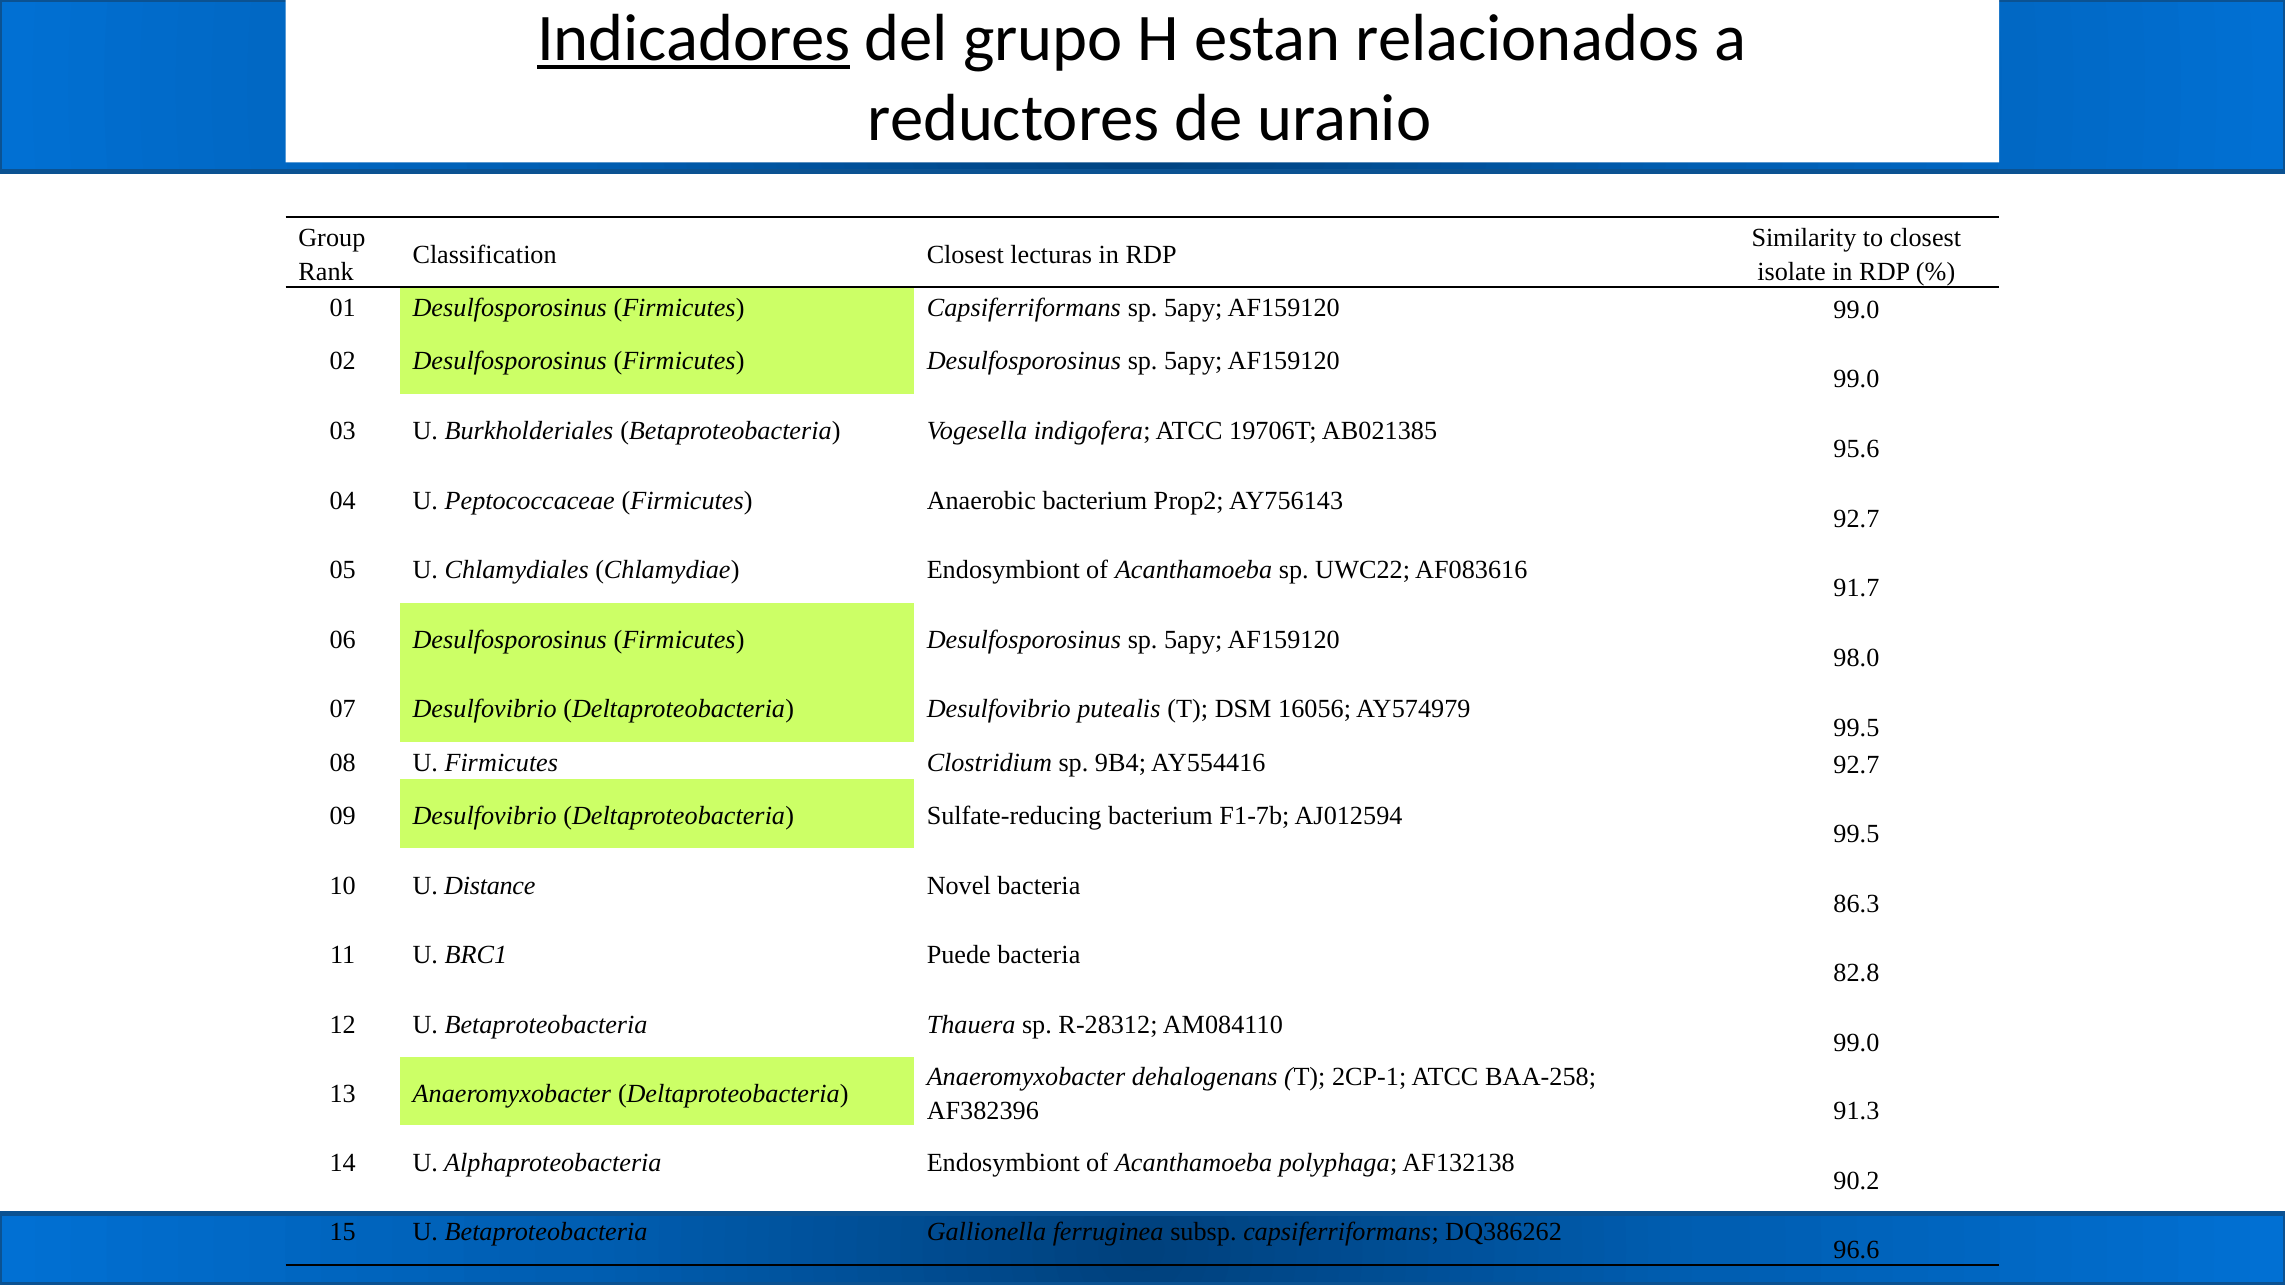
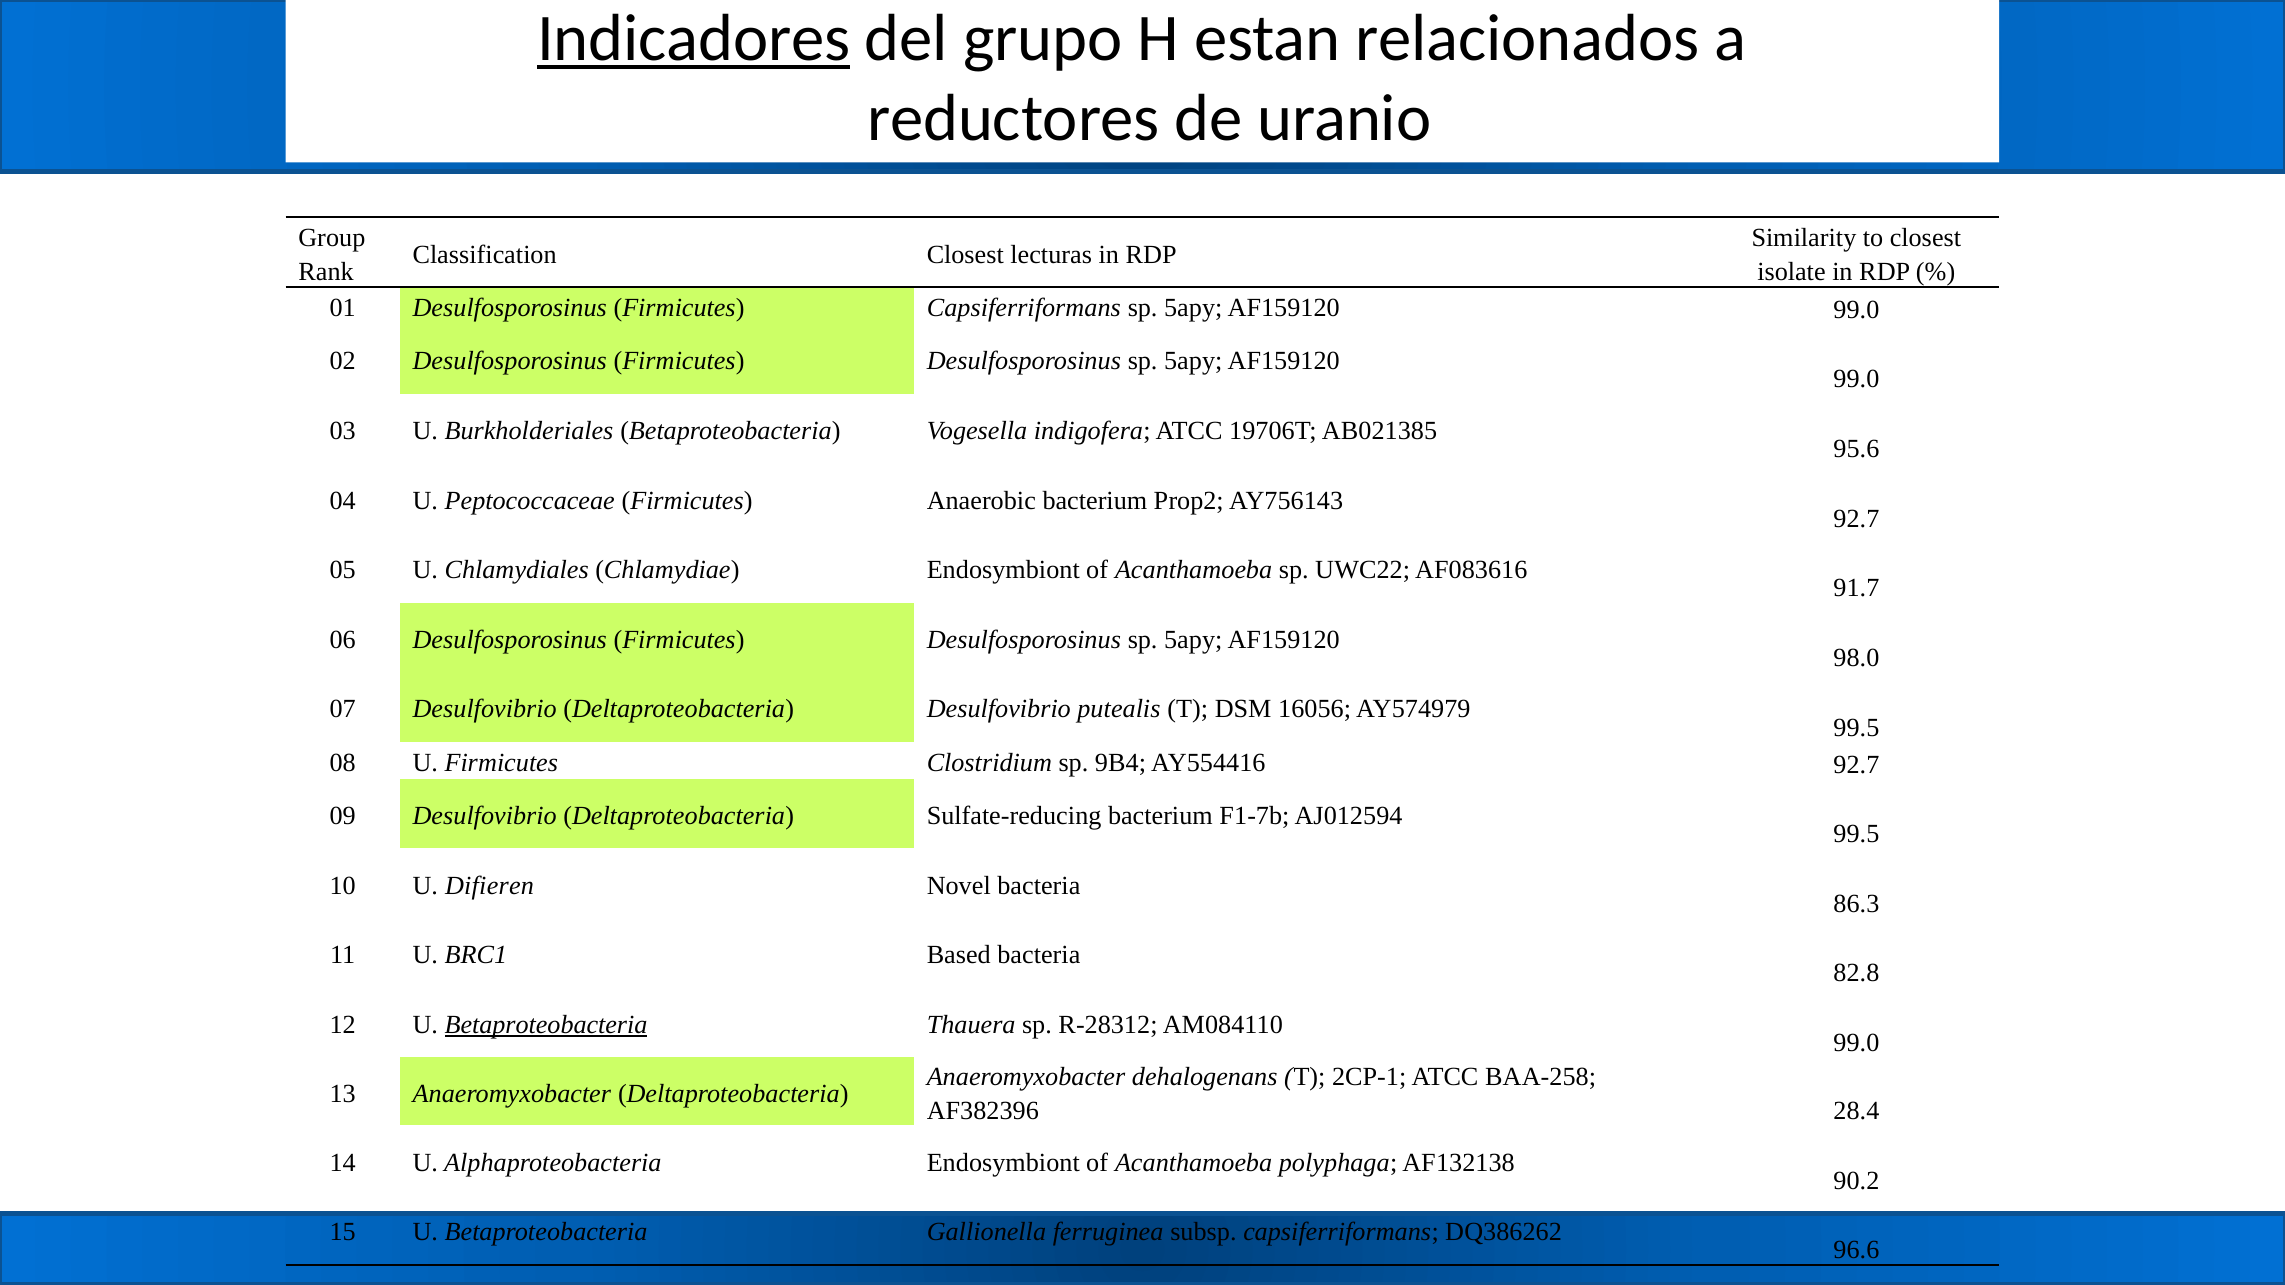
Distance: Distance -> Difieren (490, 886)
Puede: Puede -> Based (959, 955)
Betaproteobacteria underline: none -> present (546, 1025)
91.3: 91.3 -> 28.4 (1856, 1111)
